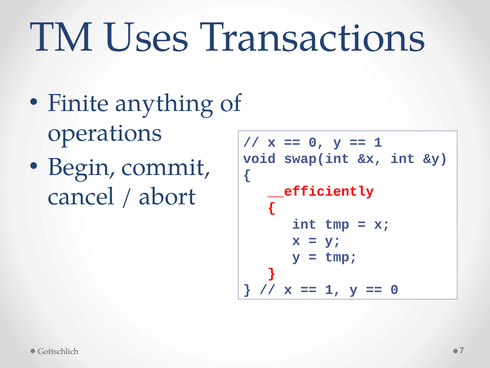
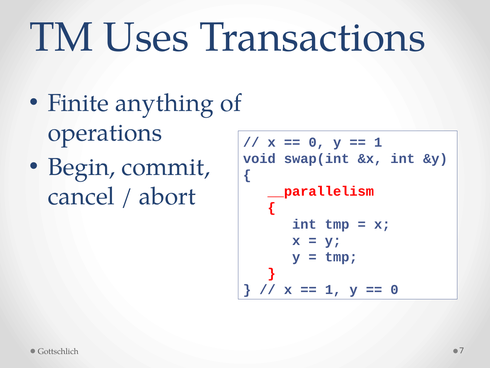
__efficiently: __efficiently -> __parallelism (321, 191)
